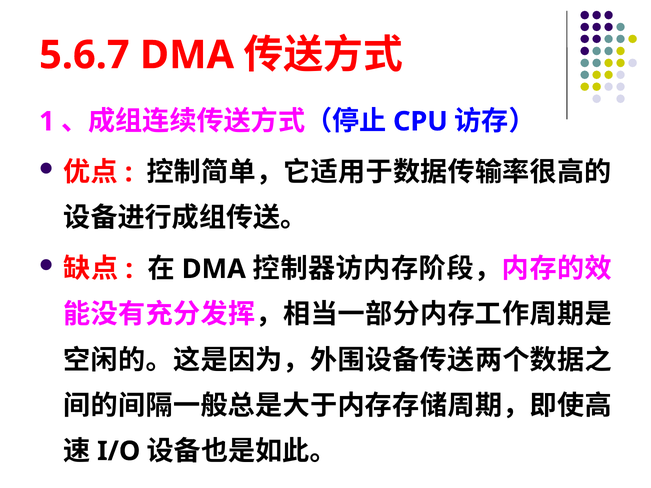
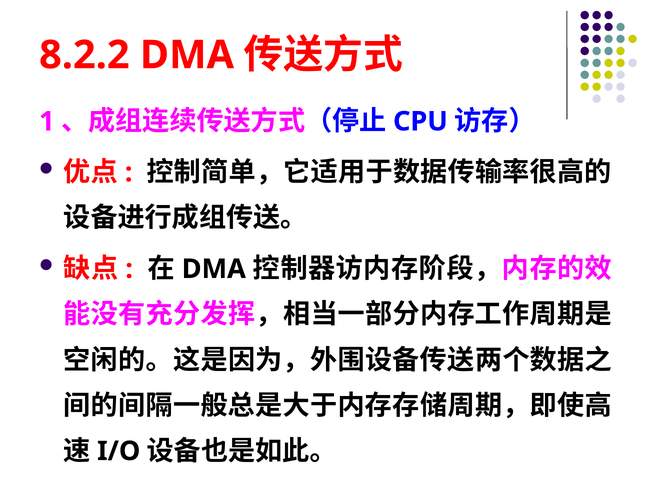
5.6.7: 5.6.7 -> 8.2.2 (84, 55)
